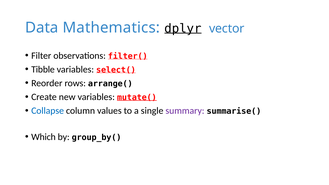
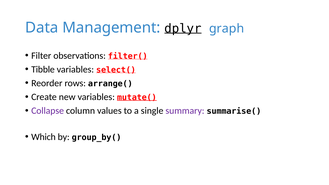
Mathematics: Mathematics -> Management (111, 28)
vector: vector -> graph (227, 29)
Collapse colour: blue -> purple (48, 111)
